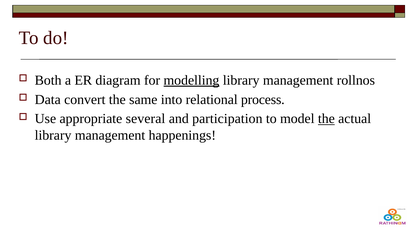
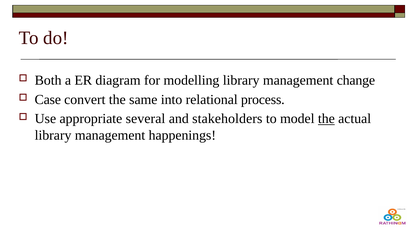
modelling underline: present -> none (191, 80)
rollnos: rollnos -> change (356, 80)
Data: Data -> Case (48, 100)
participation: participation -> stakeholders (227, 119)
